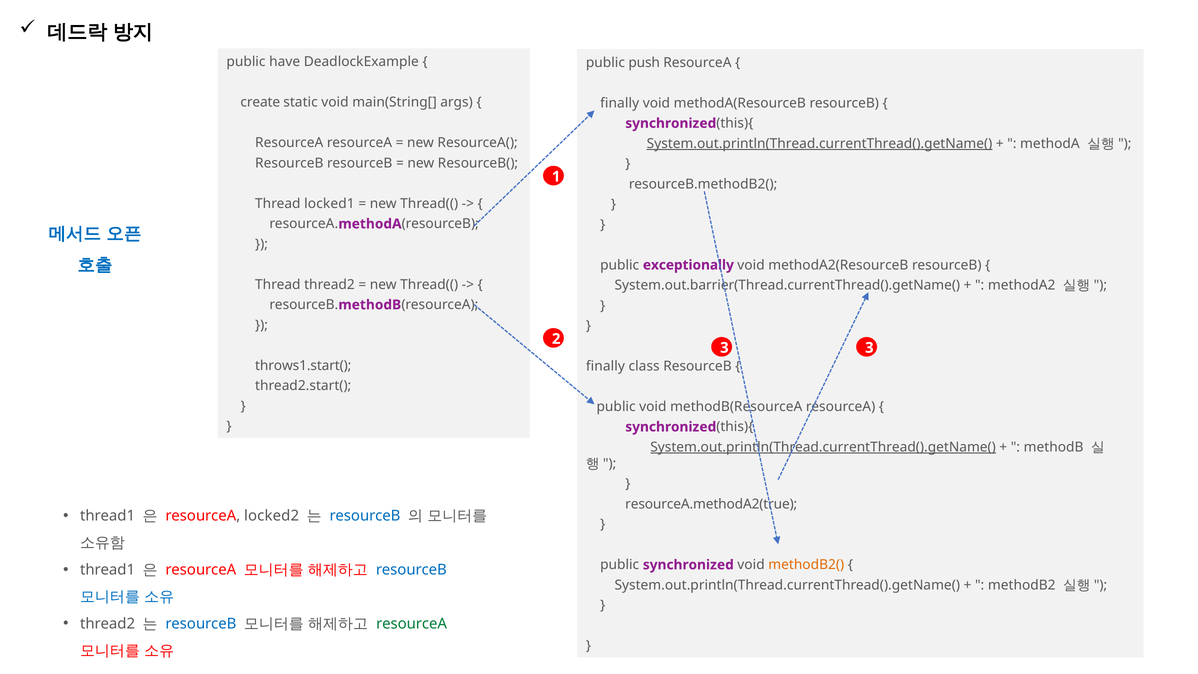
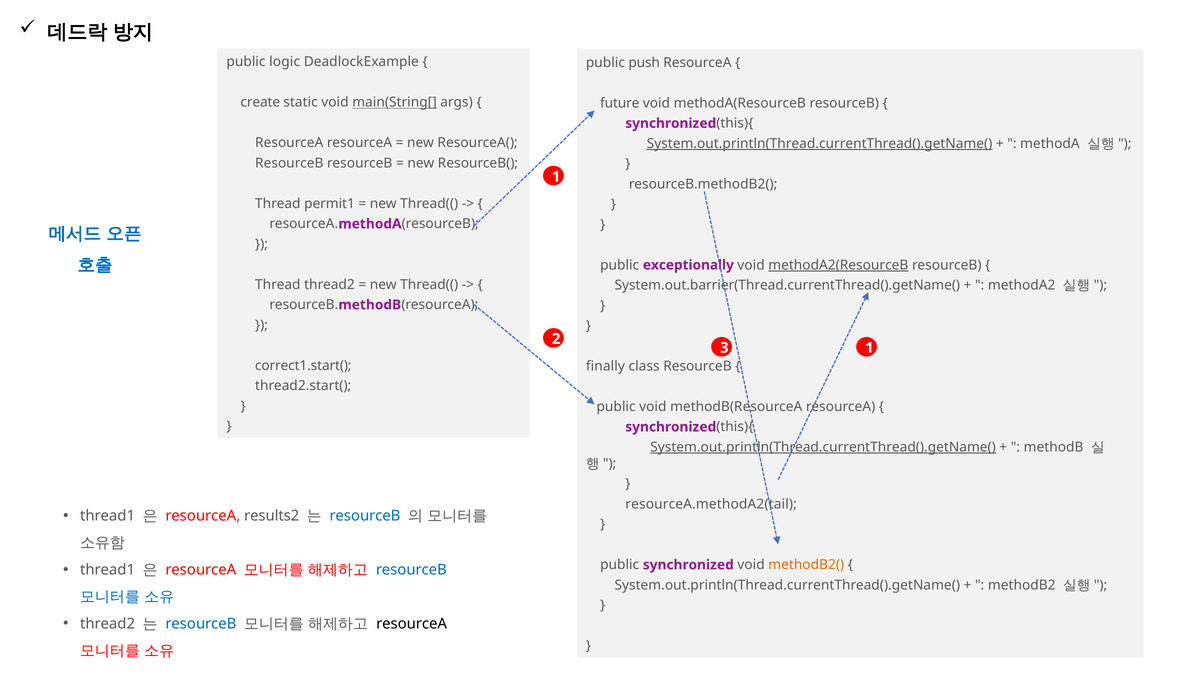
have: have -> logic (285, 62)
main(String[ underline: none -> present (395, 102)
finally: finally -> future (620, 103)
locked1: locked1 -> permit1 (330, 204)
methodA2(ResourceB underline: none -> present (838, 265)
3 3: 3 -> 1 (869, 348)
throws1.start(: throws1.start( -> correct1.start( (303, 365)
resourceA.methodA2(true: resourceA.methodA2(true -> resourceA.methodA2(tail (711, 504)
locked2: locked2 -> results2 (272, 516)
resourceA colour: green -> black (412, 624)
